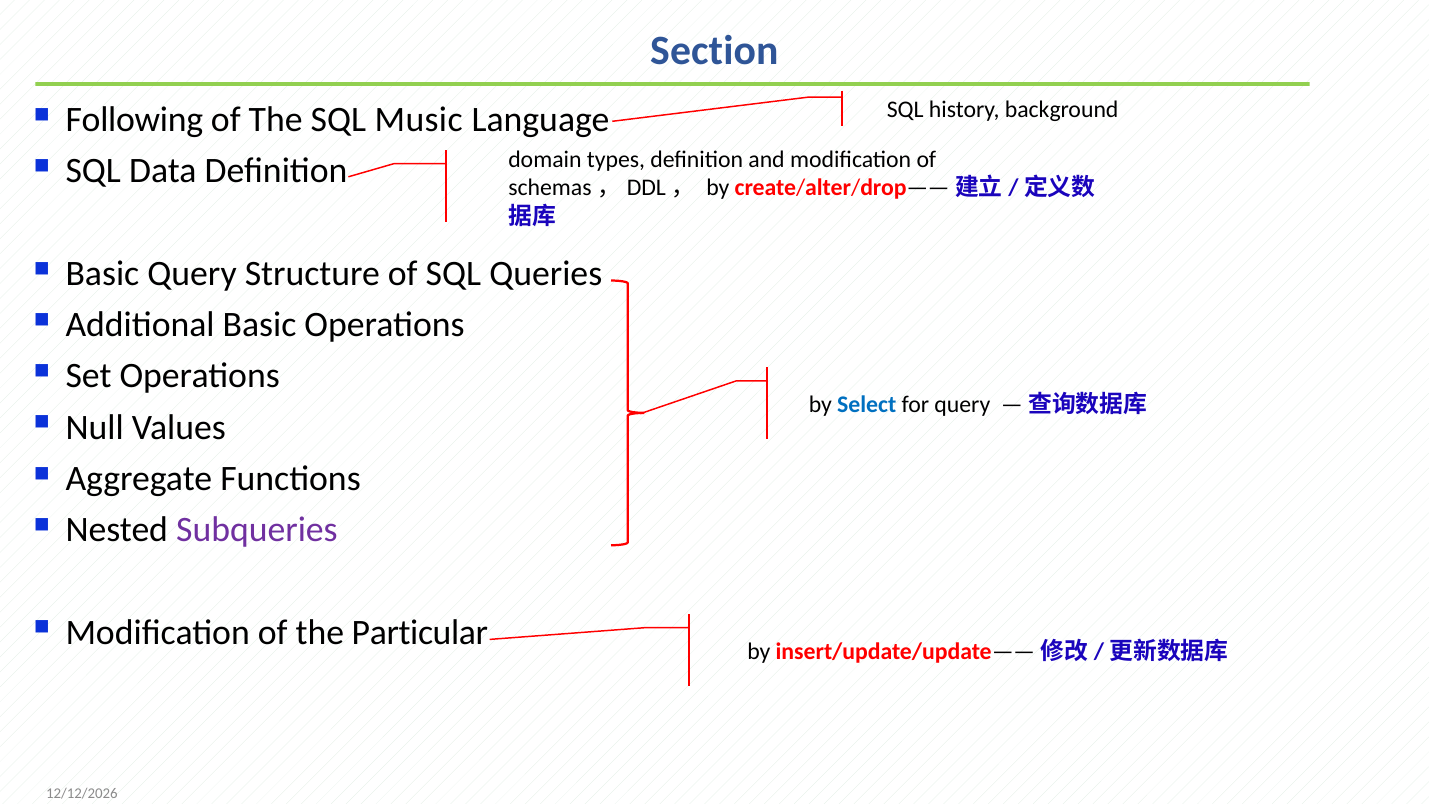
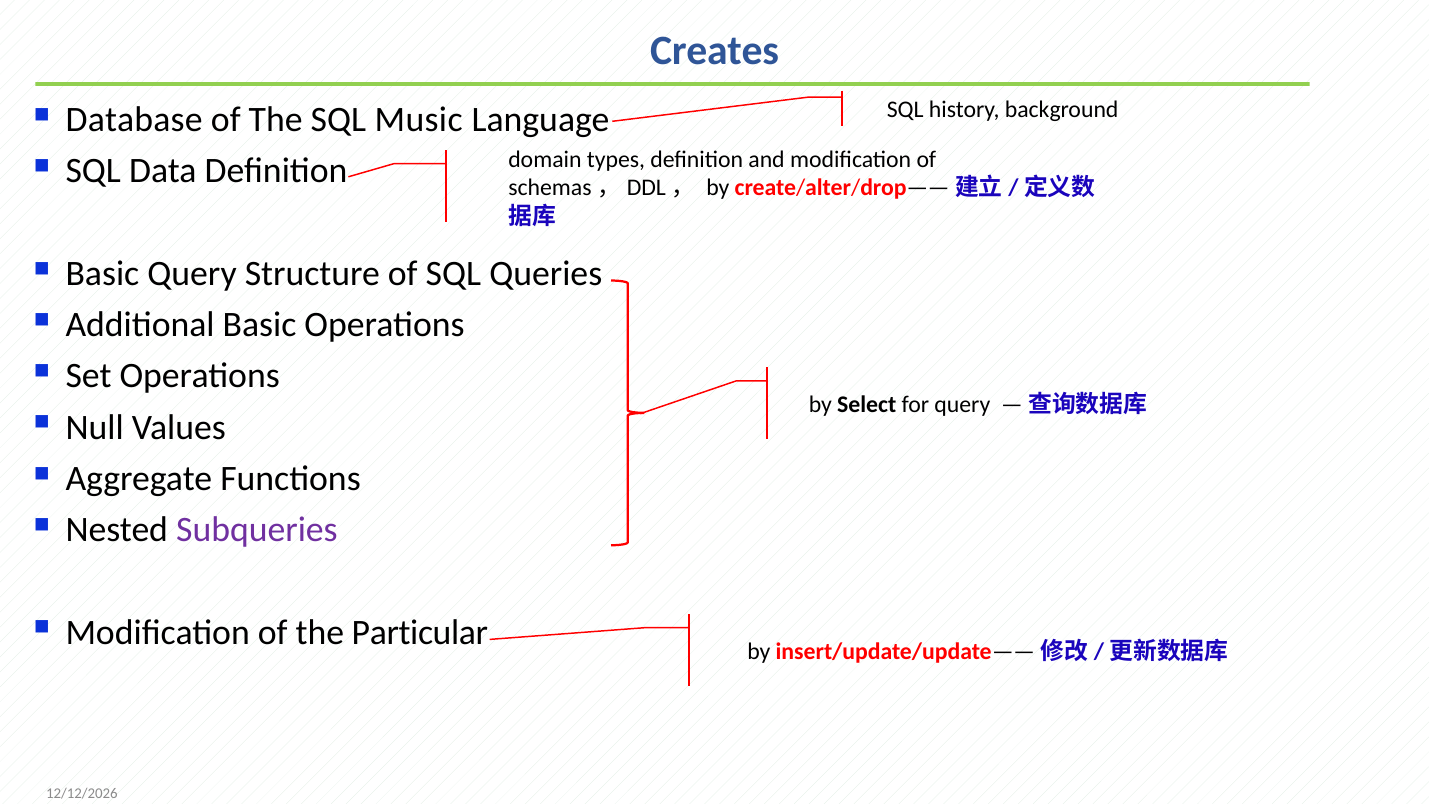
Section: Section -> Creates (715, 50)
Following: Following -> Database (134, 120)
Select colour: blue -> black (867, 405)
